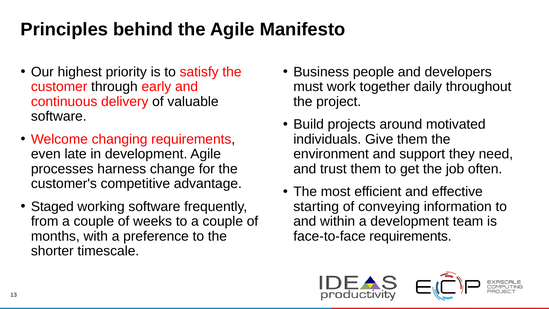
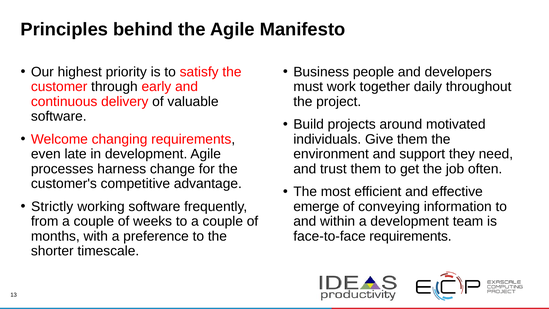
Staged: Staged -> Strictly (52, 206)
starting: starting -> emerge (316, 206)
